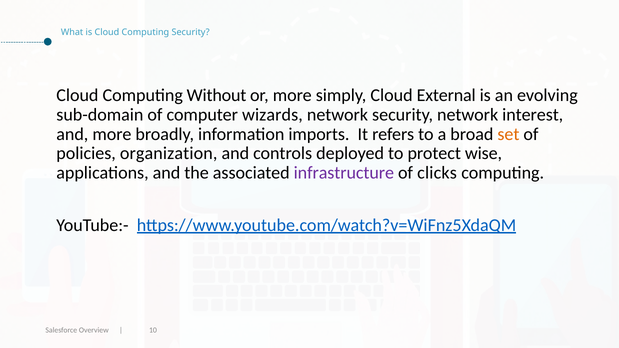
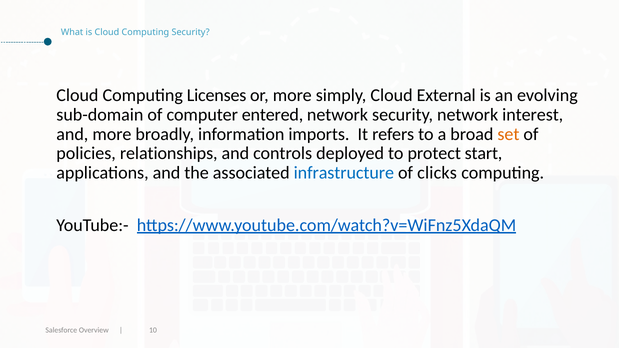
Without: Without -> Licenses (217, 95)
wizards: wizards -> entered (273, 115)
organization: organization -> relationships (169, 154)
wise: wise -> start (484, 154)
infrastructure colour: purple -> blue (344, 173)
